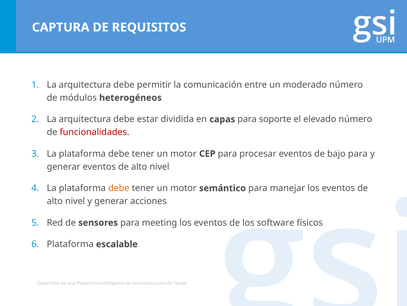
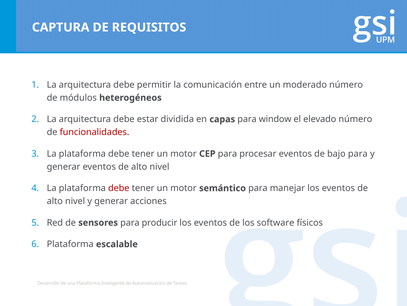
soporte: soporte -> window (275, 119)
debe colour: orange -> red (119, 188)
meeting: meeting -> producir (160, 222)
